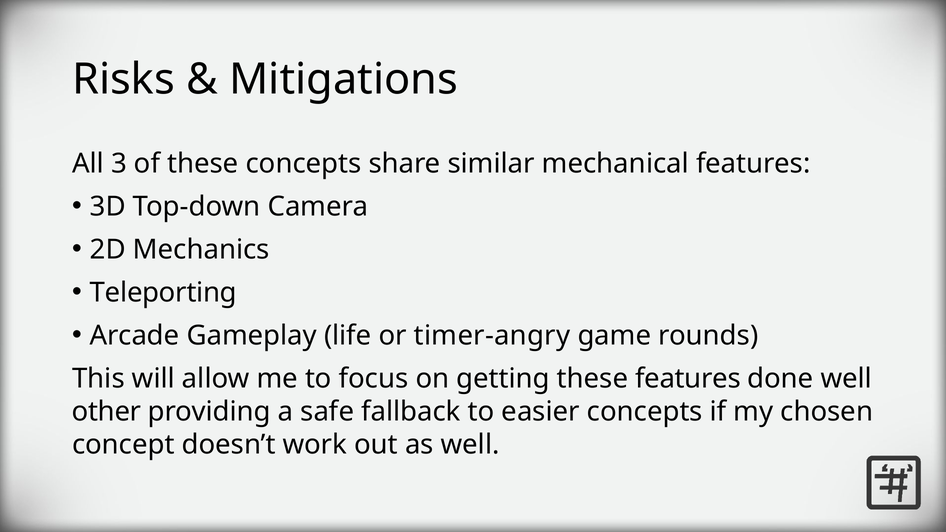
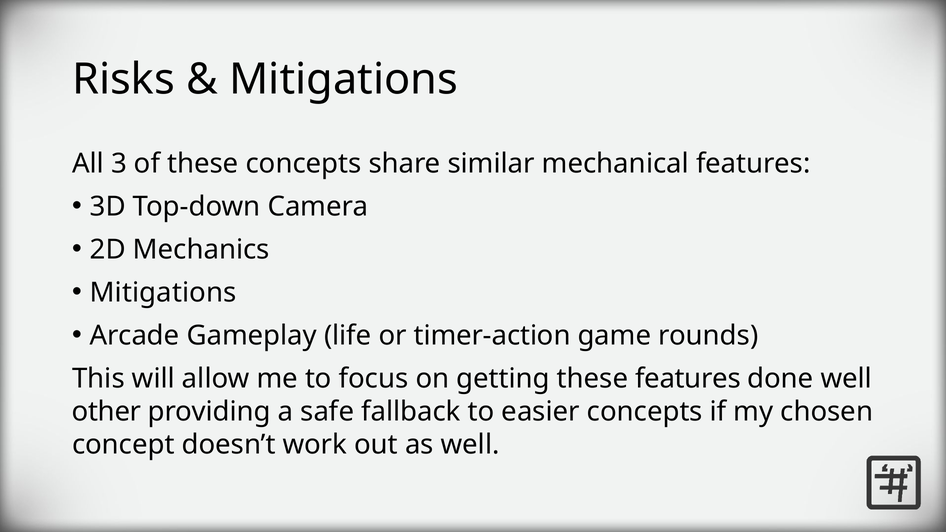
Teleporting: Teleporting -> Mitigations (163, 293)
timer-angry: timer-angry -> timer-action (492, 336)
